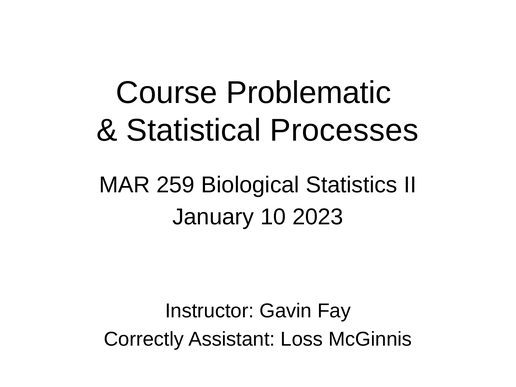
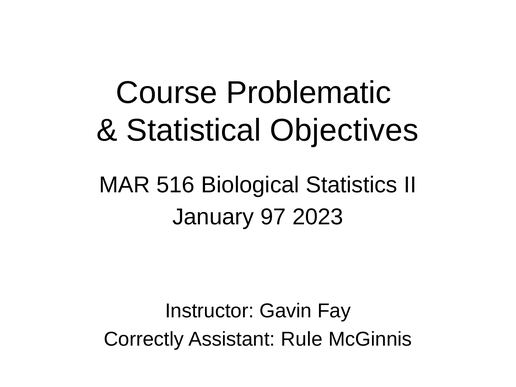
Processes: Processes -> Objectives (344, 131)
259: 259 -> 516 (176, 185)
10: 10 -> 97 (273, 217)
Loss: Loss -> Rule (302, 339)
